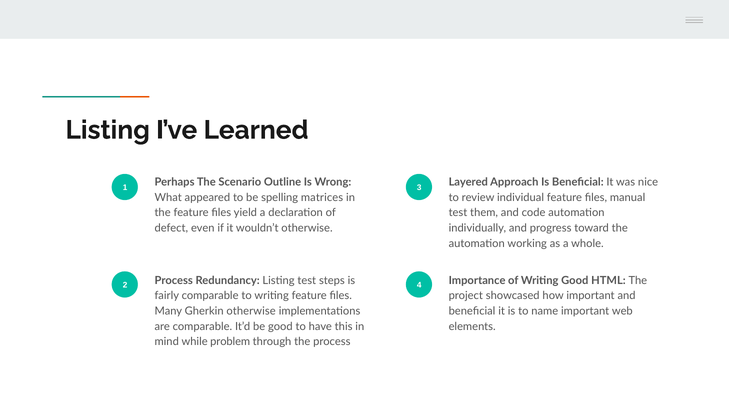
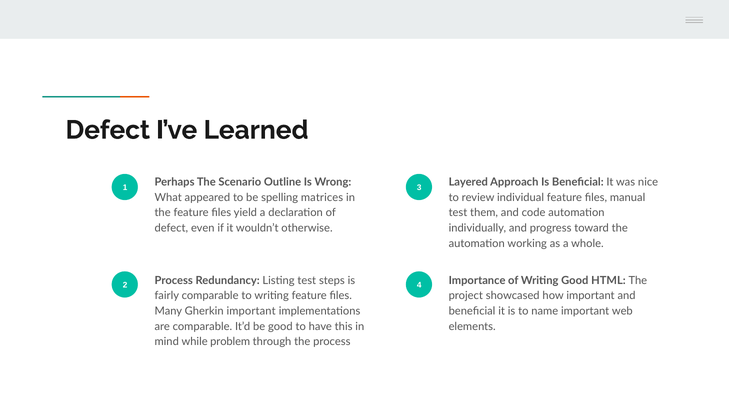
Listing: Listing -> Defect (108, 130)
Gherkin otherwise: otherwise -> important (251, 311)
